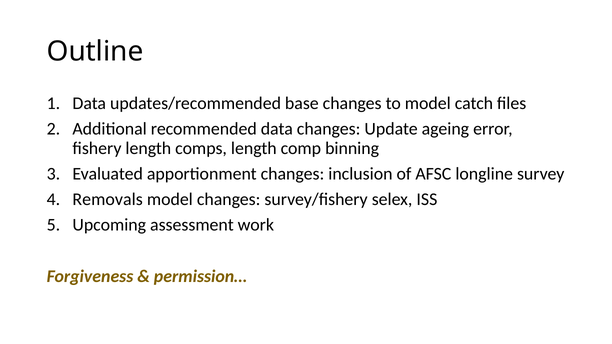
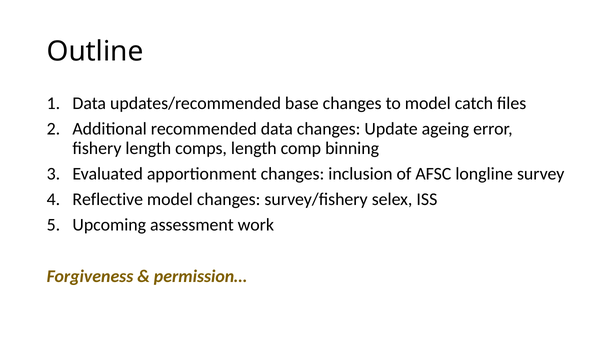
Removals: Removals -> Reflective (108, 200)
